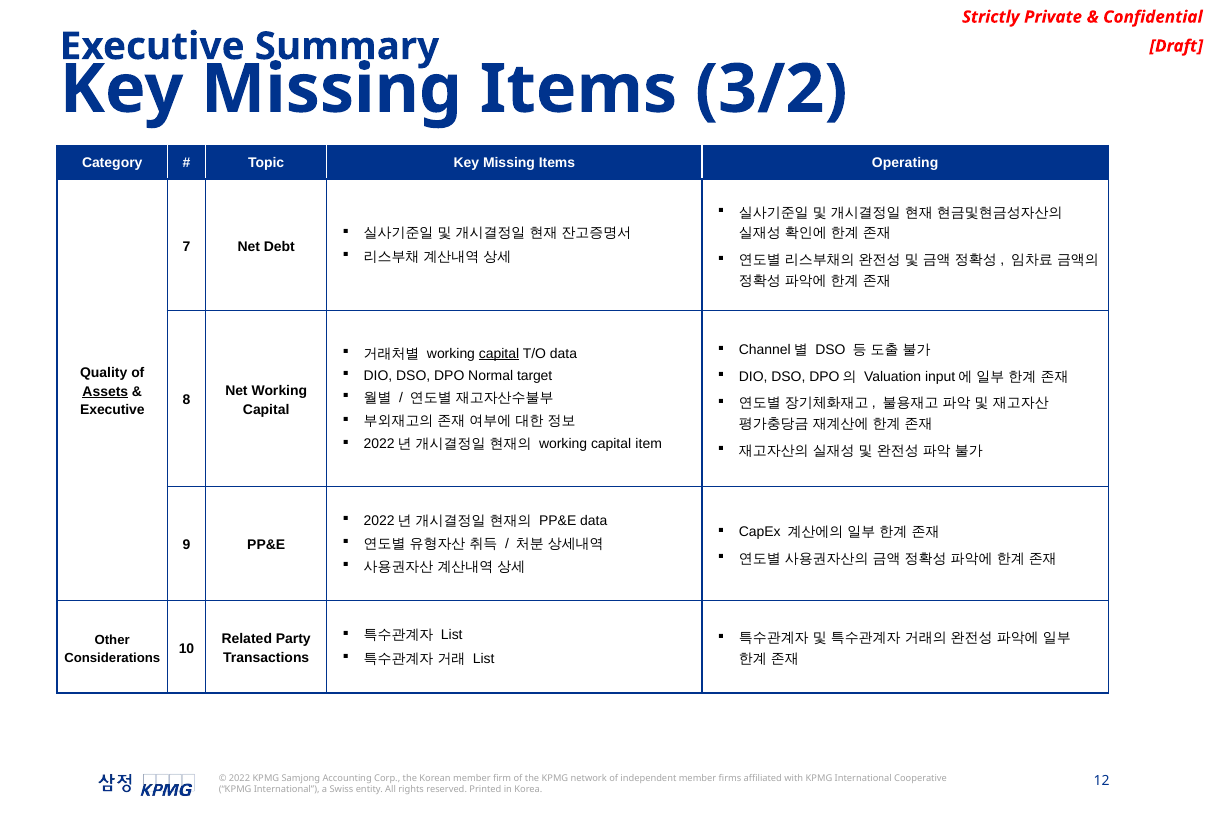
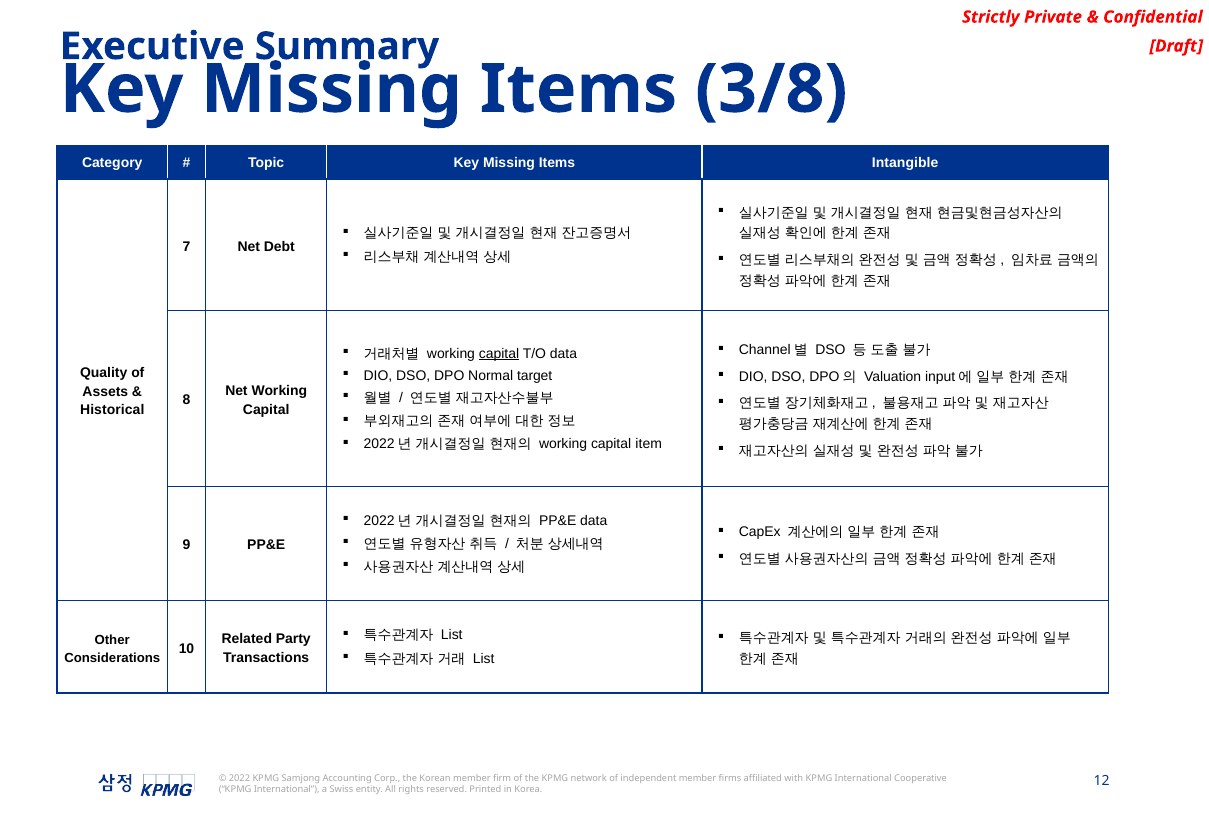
3/2: 3/2 -> 3/8 (771, 89)
Operating: Operating -> Intangible (905, 162)
Assets underline: present -> none (105, 392)
Executive: Executive -> Historical (112, 410)
